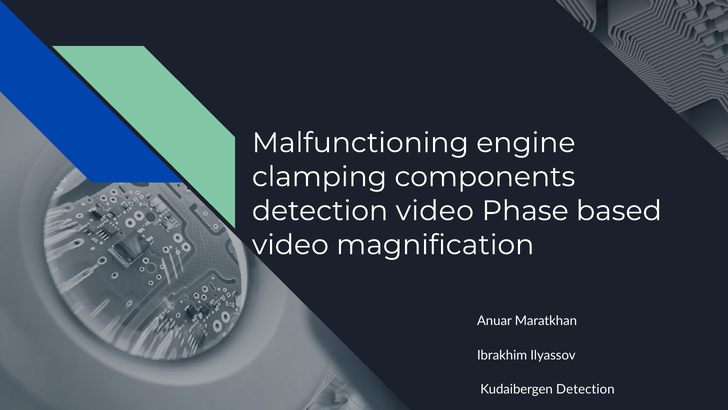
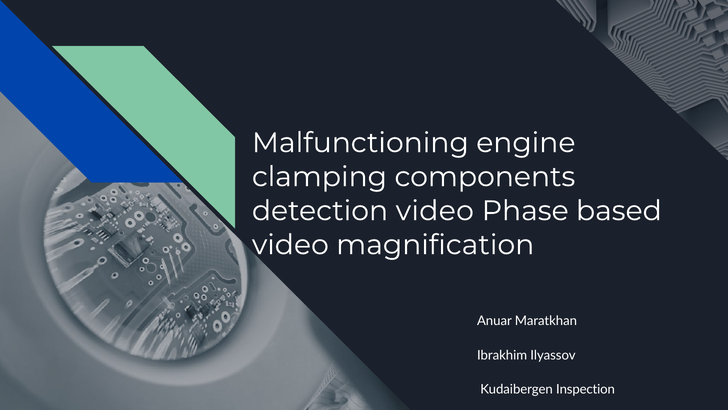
Kudaibergen Detection: Detection -> Inspection (585, 389)
